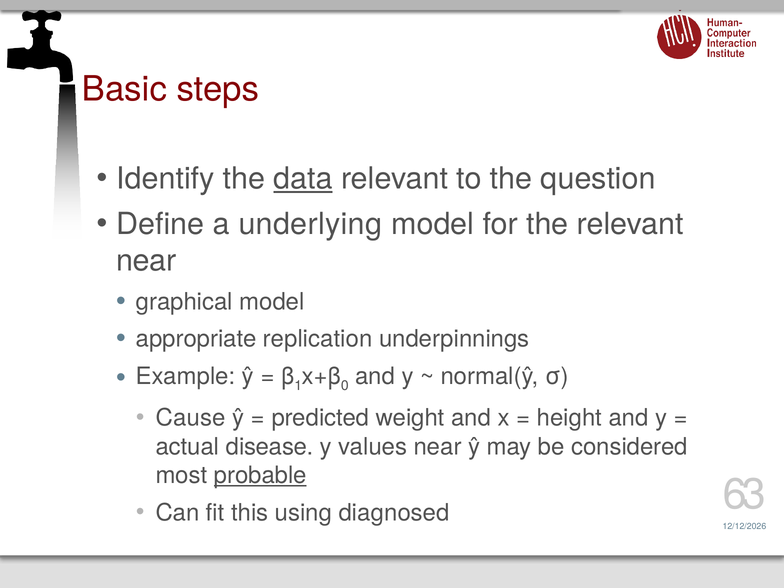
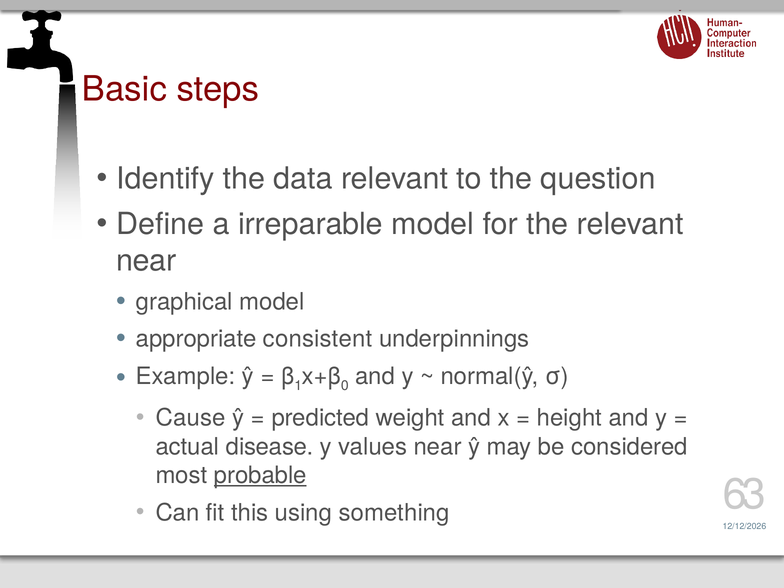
data underline: present -> none (303, 179)
underlying: underlying -> irreparable (311, 224)
replication: replication -> consistent (318, 339)
diagnosed: diagnosed -> something (394, 513)
